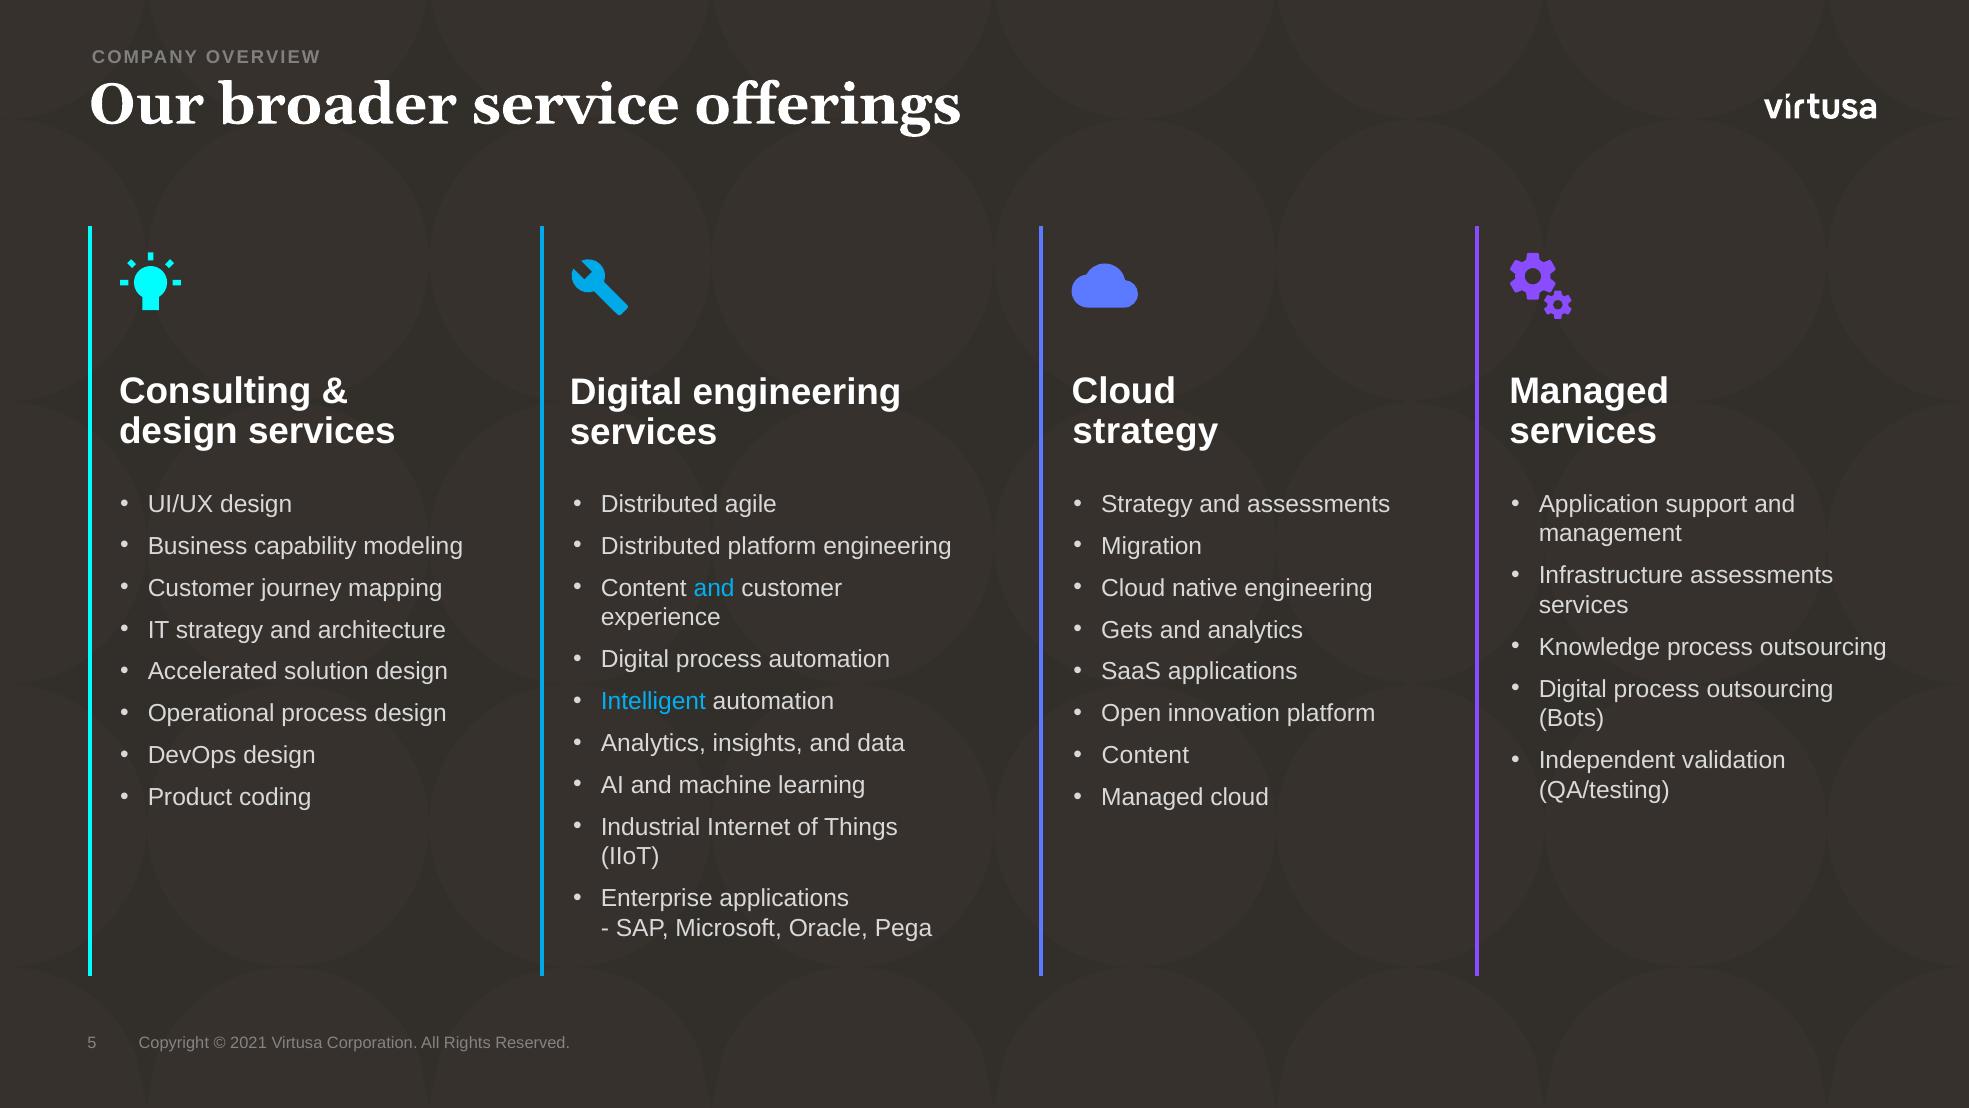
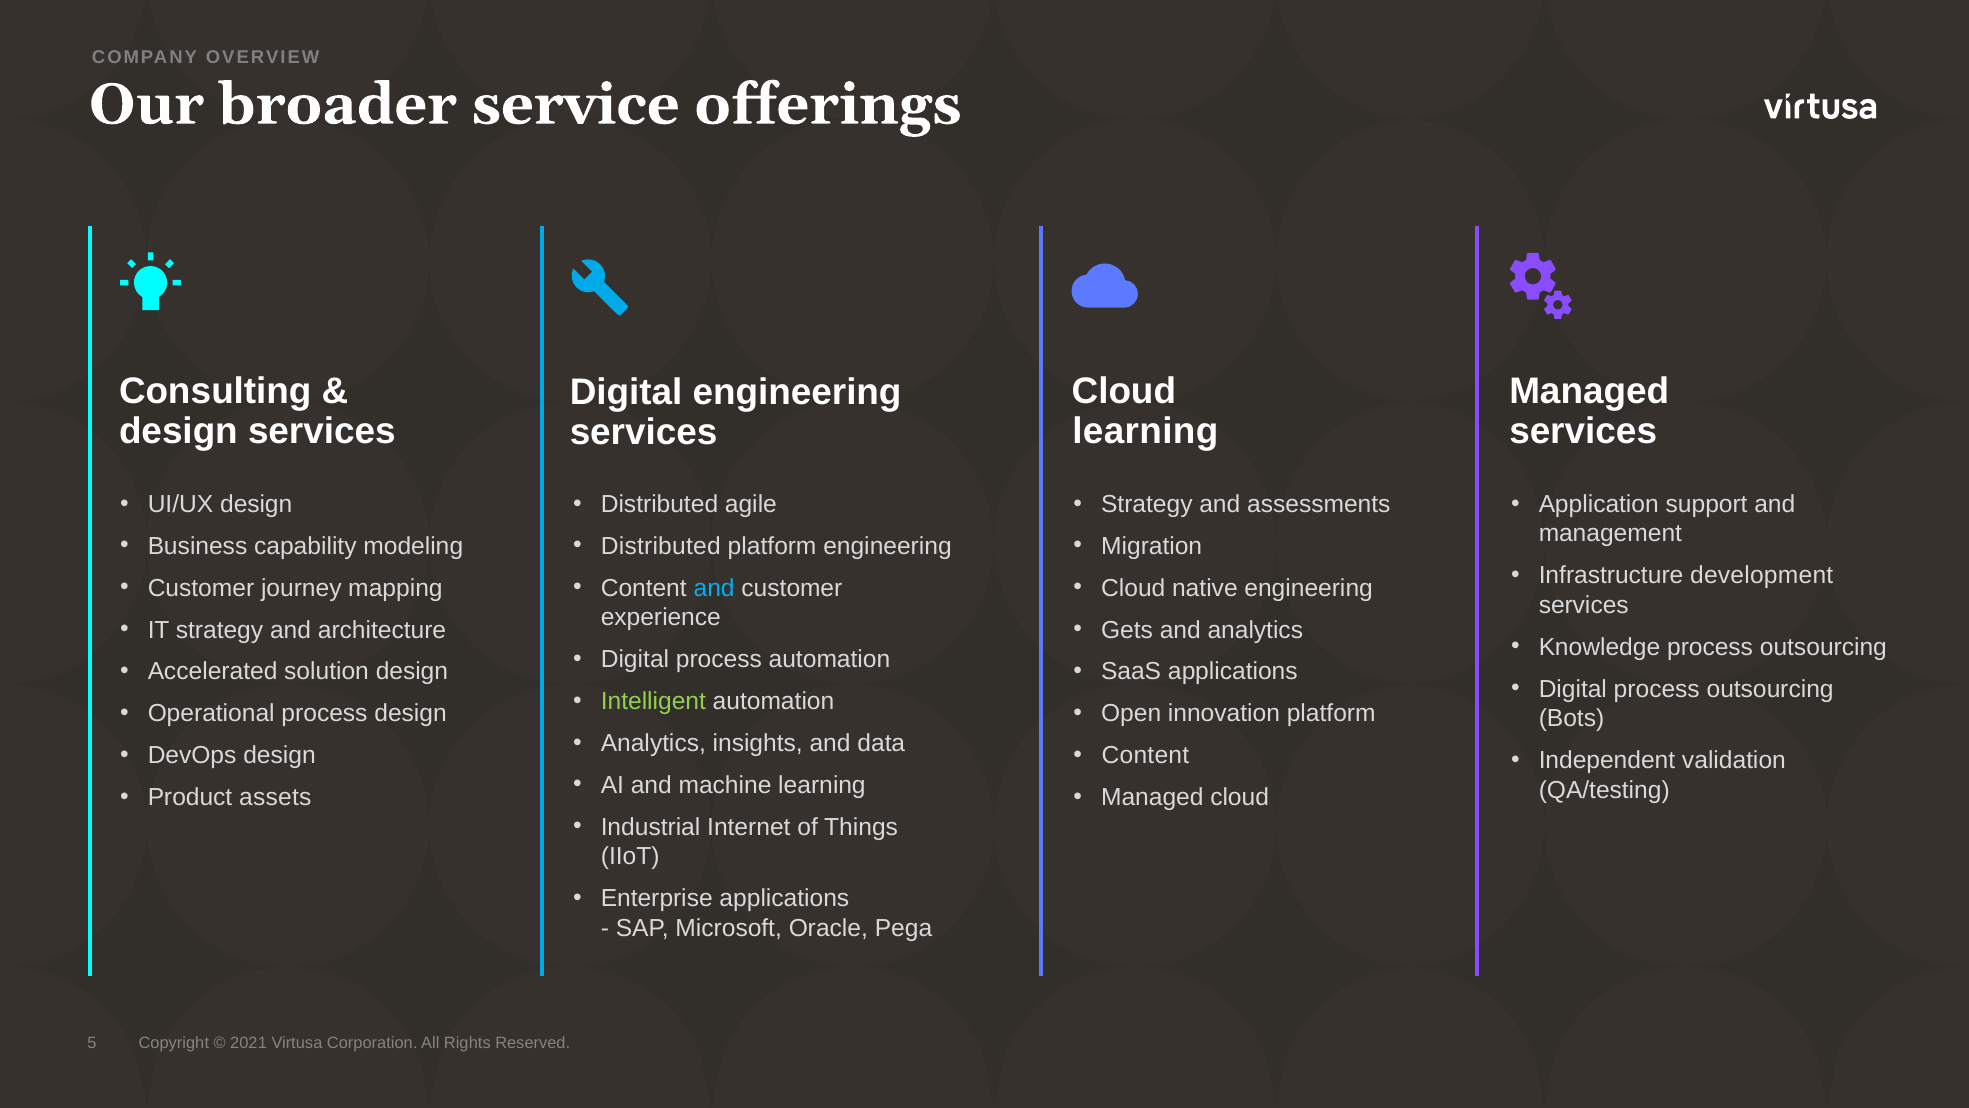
strategy: strategy -> learning (1145, 431)
Infrastructure assessments: assessments -> development (1762, 575)
Intelligent colour: light blue -> light green (653, 701)
coding: coding -> assets (275, 797)
